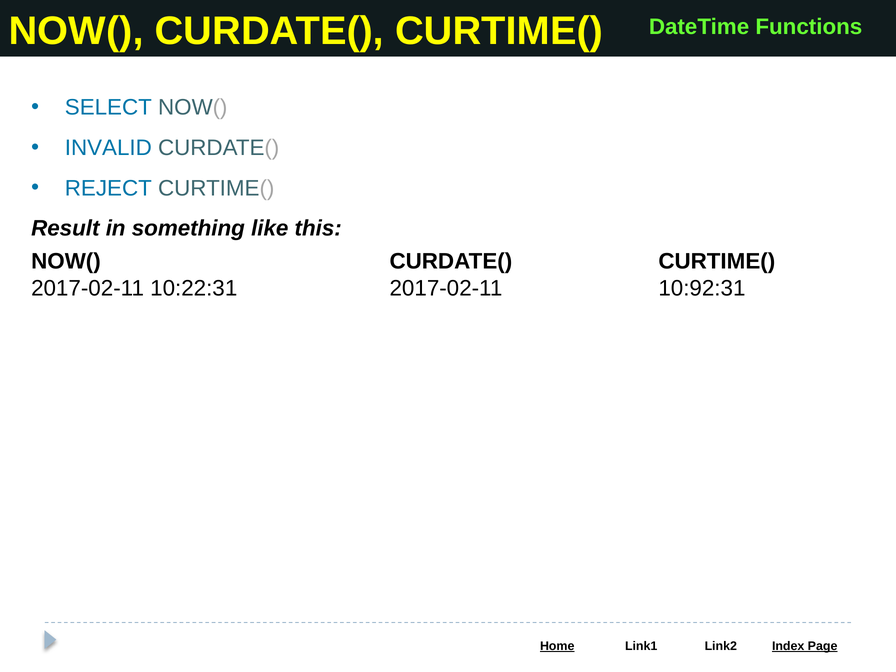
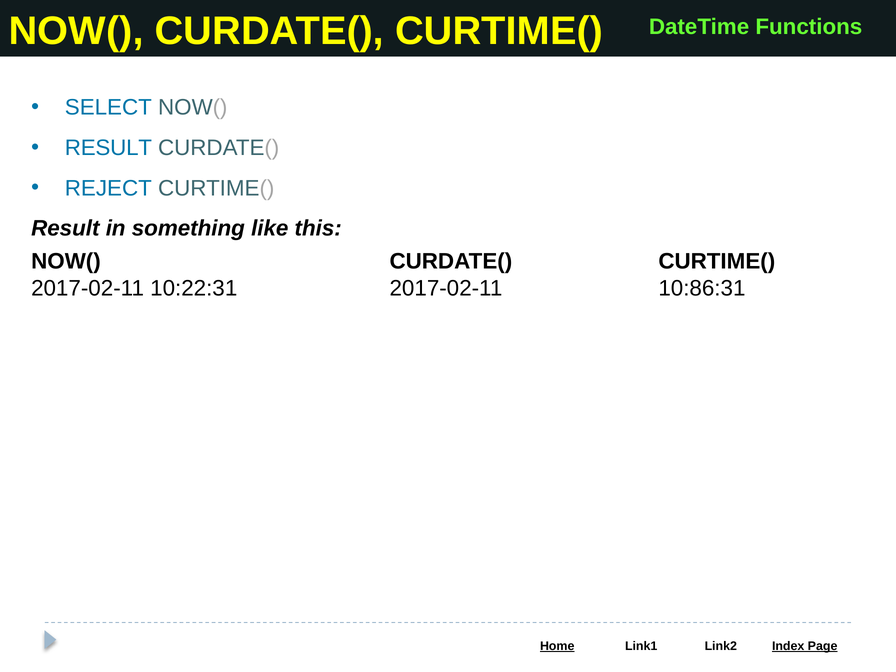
INVALID: INVALID -> RESULT (108, 148)
10:92:31: 10:92:31 -> 10:86:31 (702, 288)
